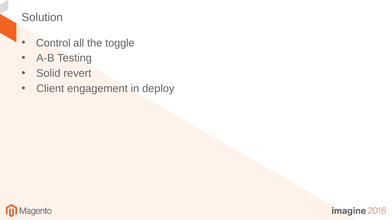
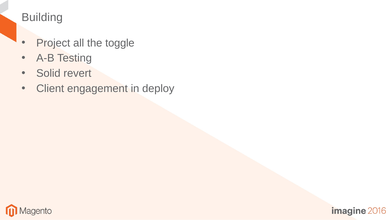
Solution: Solution -> Building (42, 17)
Control: Control -> Project (53, 43)
